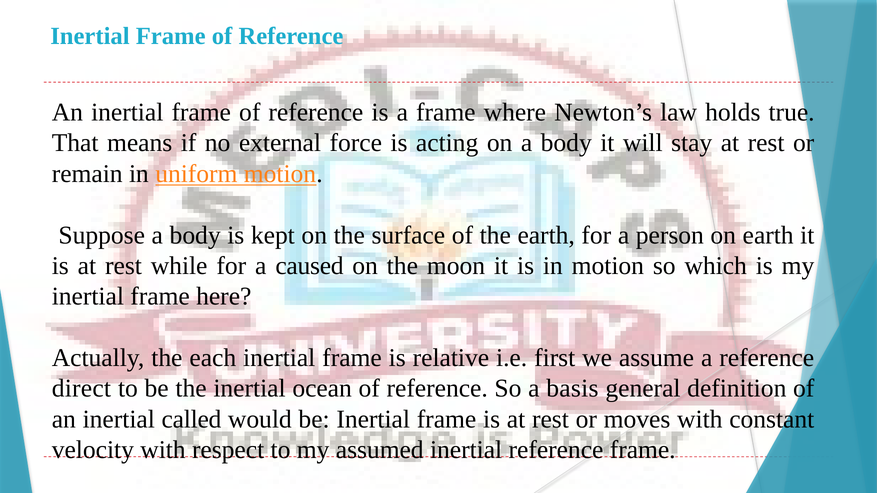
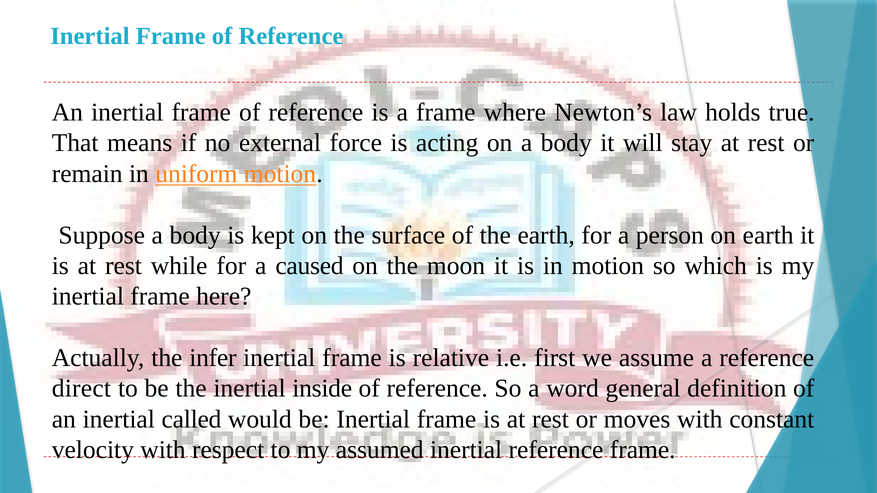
each: each -> infer (213, 358)
ocean: ocean -> inside (322, 389)
basis: basis -> word (573, 389)
